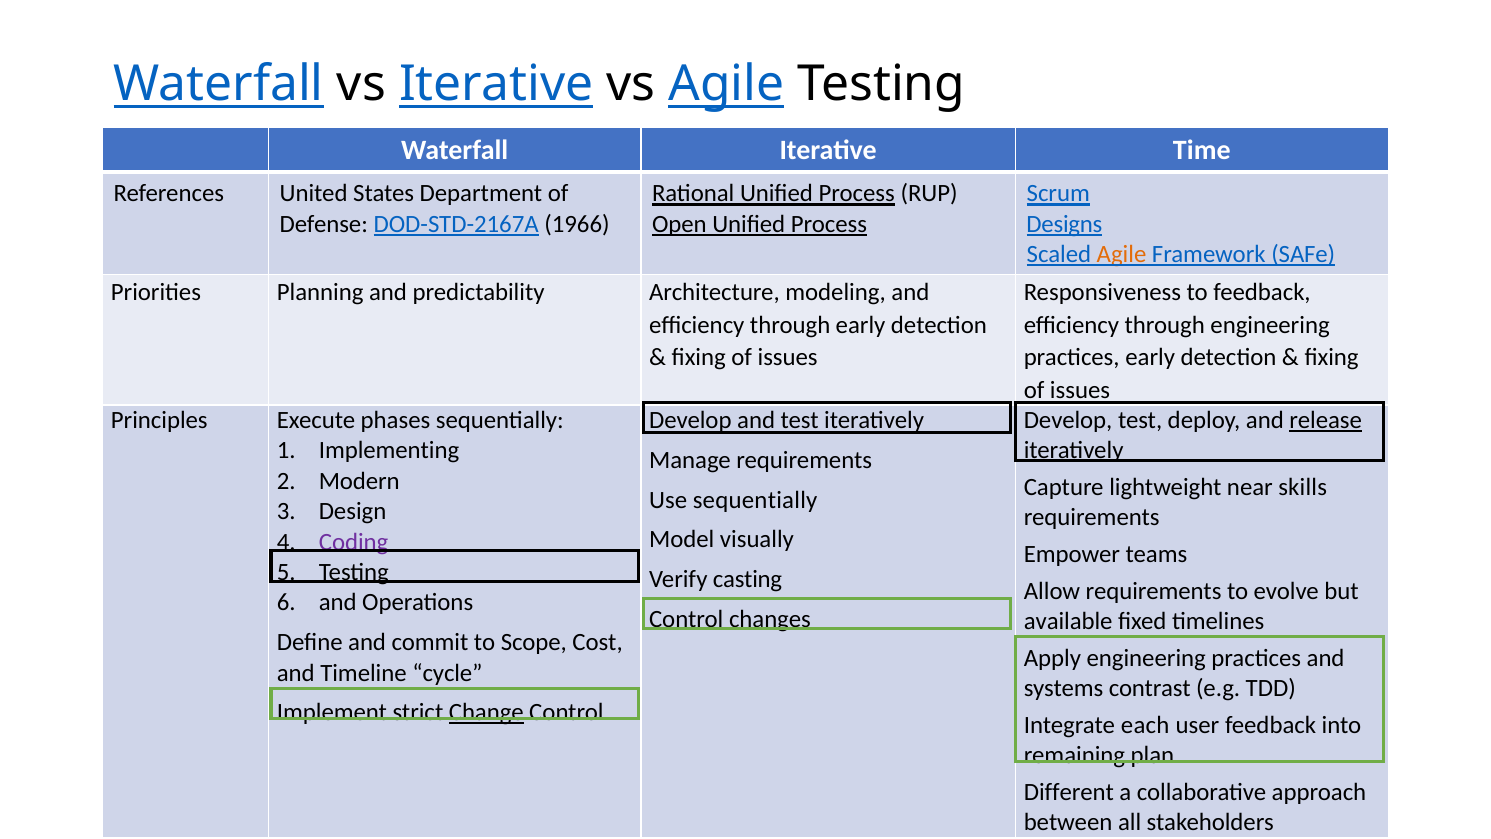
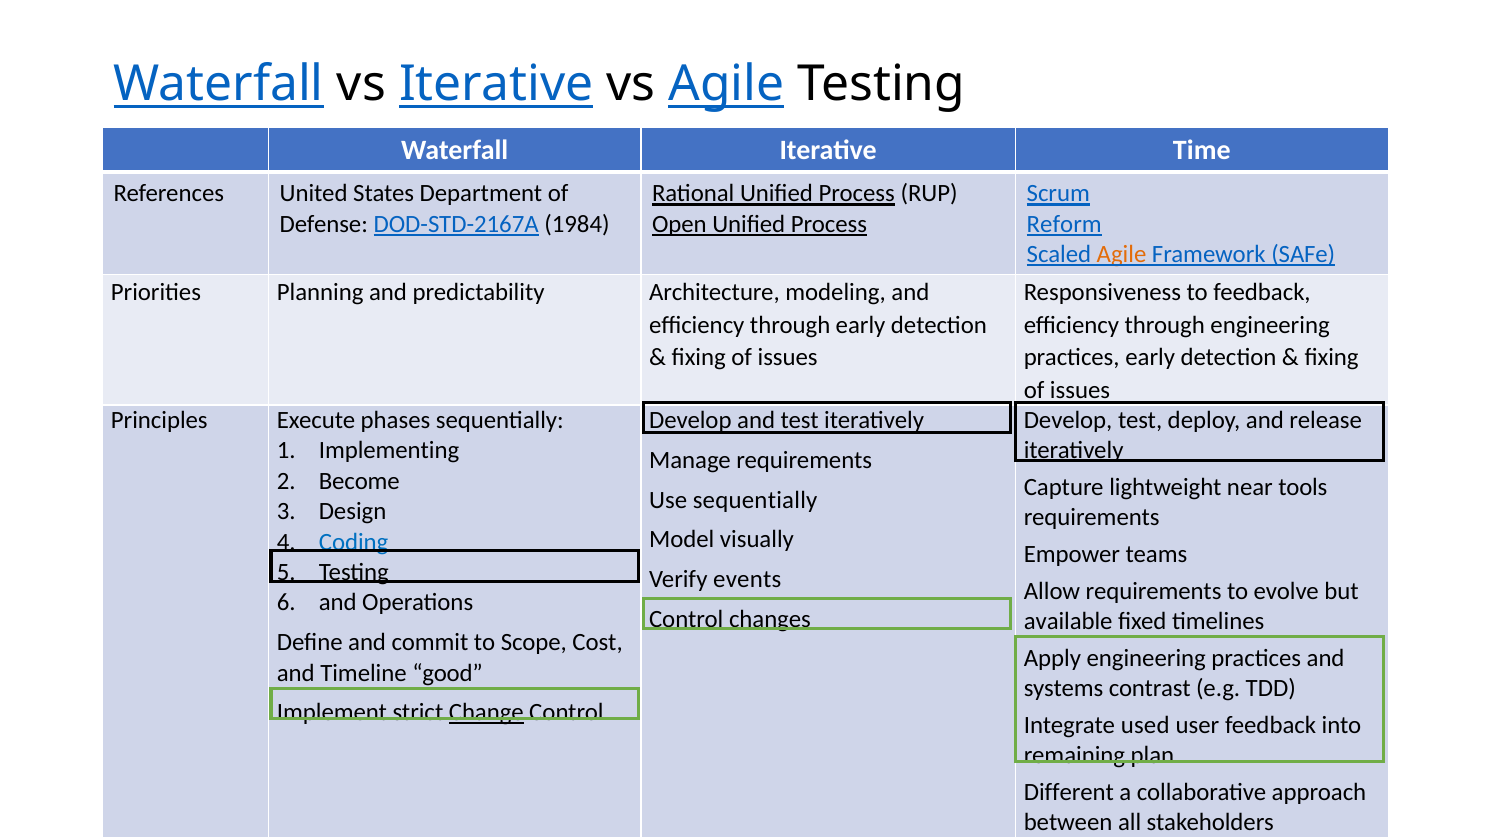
1966: 1966 -> 1984 (577, 224)
Designs: Designs -> Reform (1064, 224)
release underline: present -> none (1326, 420)
Modern: Modern -> Become (359, 481)
skills: skills -> tools (1303, 487)
Coding colour: purple -> blue (354, 542)
casting: casting -> events (747, 579)
cycle: cycle -> good (448, 673)
each: each -> used (1145, 725)
